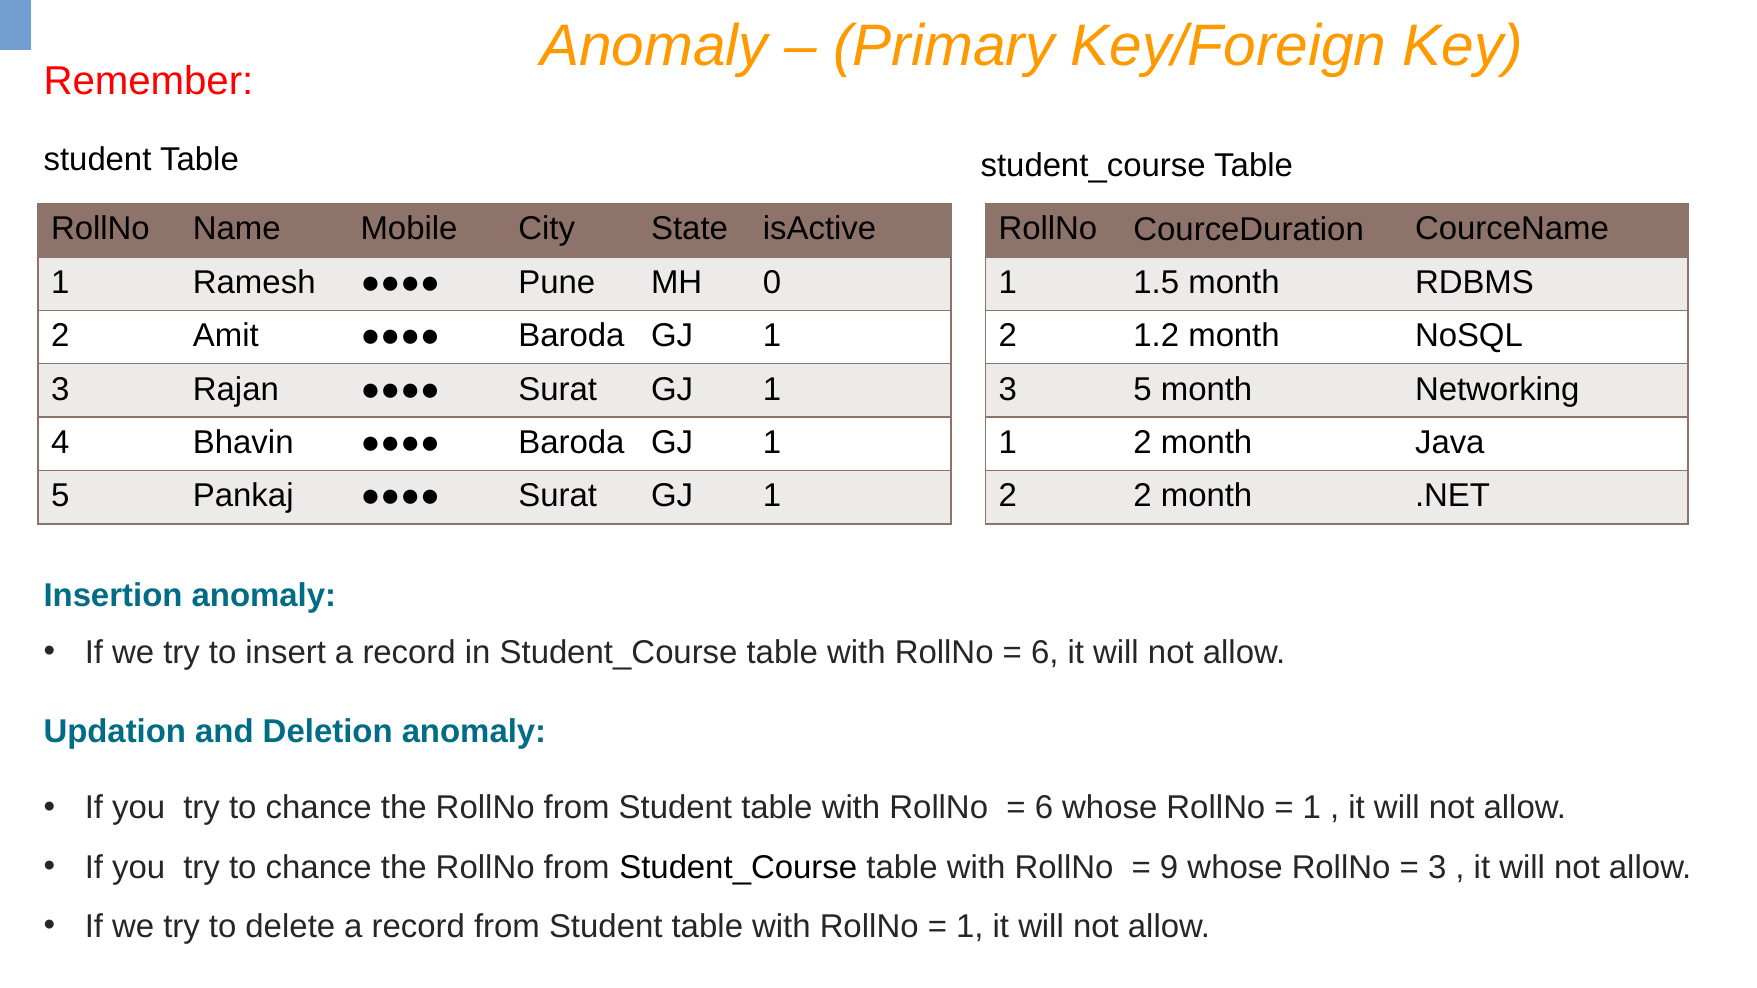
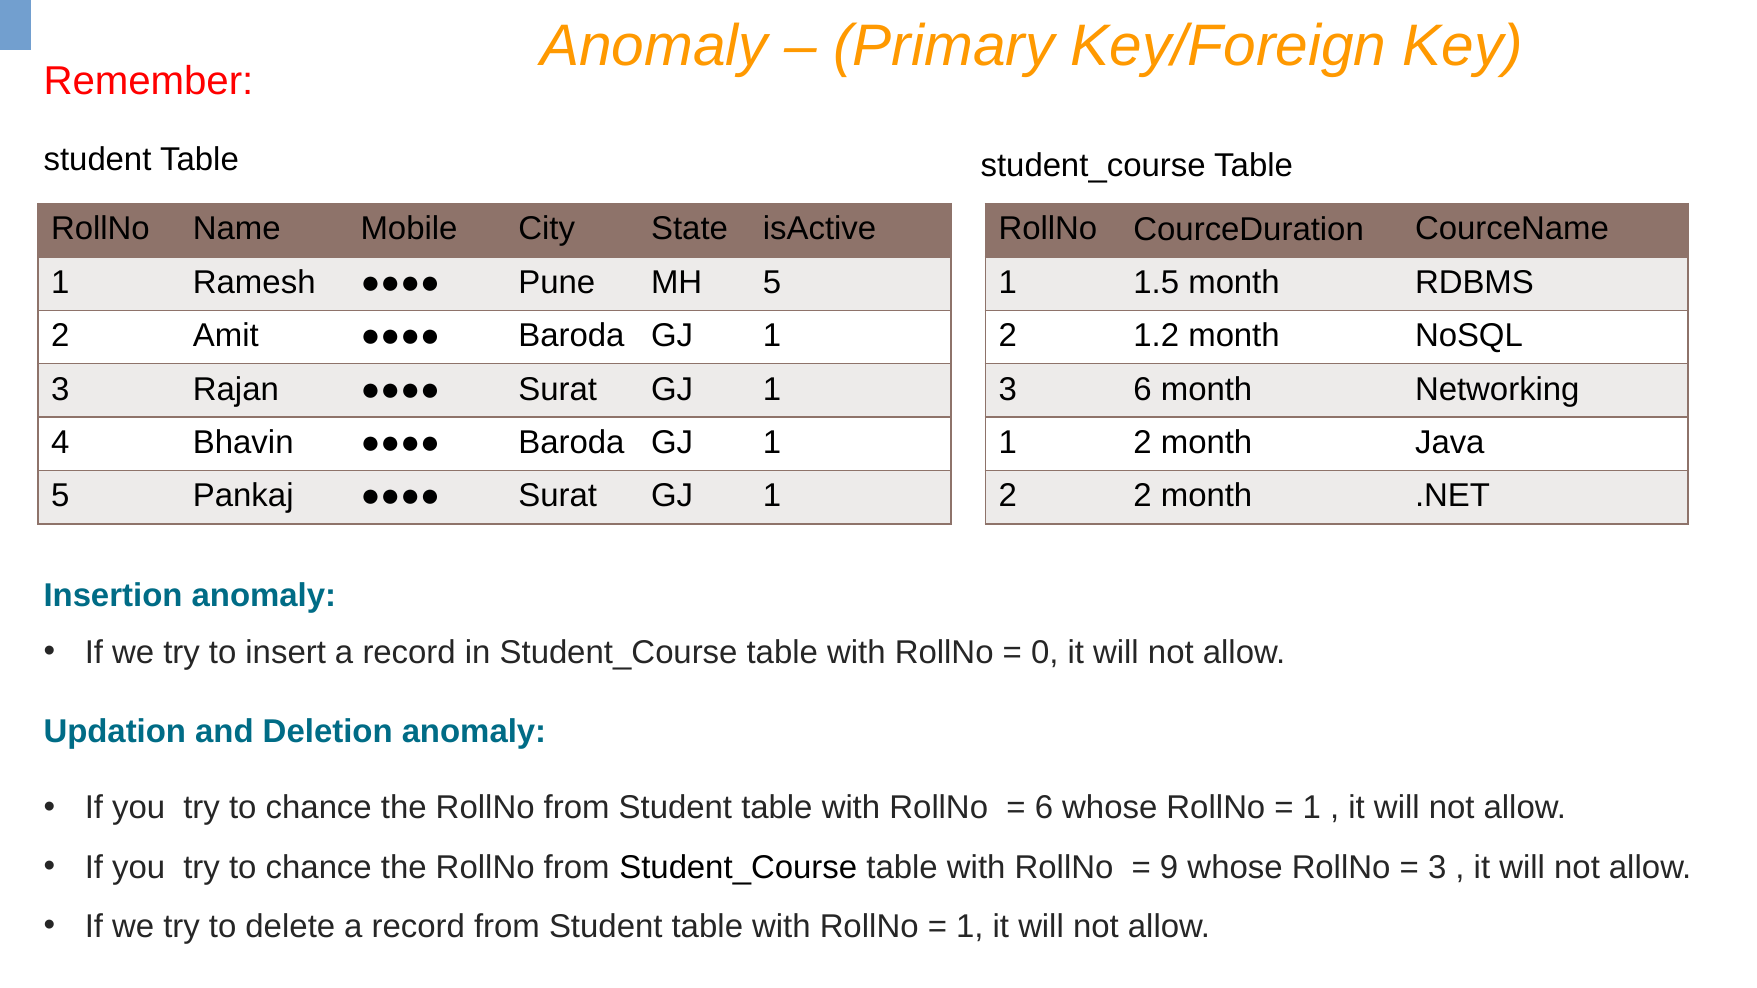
MH 0: 0 -> 5 (772, 283)
3 5: 5 -> 6 (1143, 389)
6: 6 -> 0 (1045, 652)
